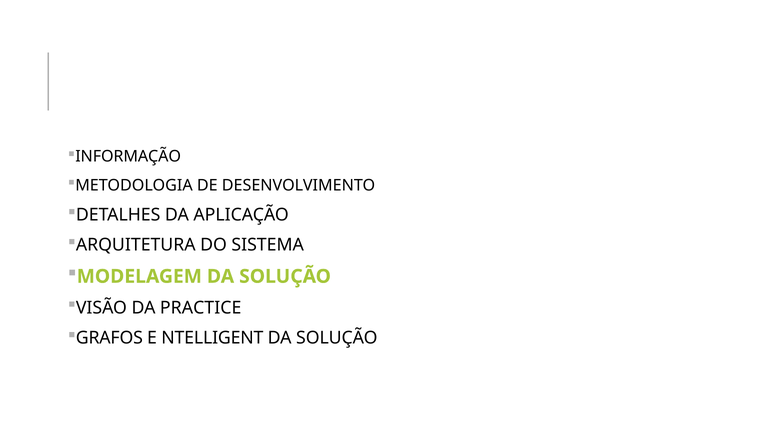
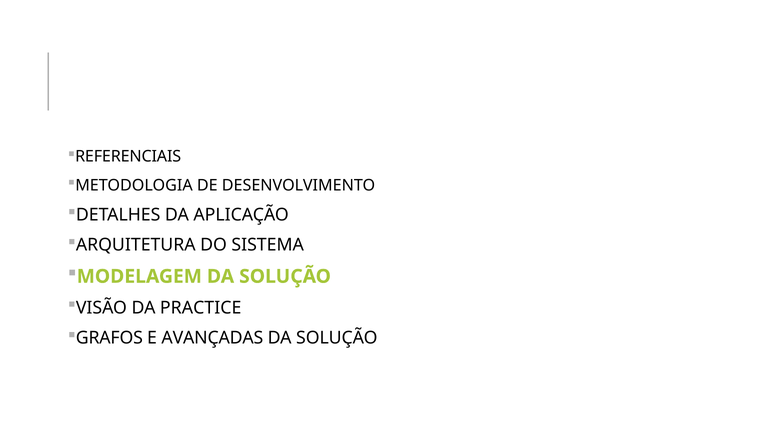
INFORMAÇÃO: INFORMAÇÃO -> REFERENCIAIS (128, 156)
NTELLIGENT: NTELLIGENT -> AVANÇADAS (212, 338)
